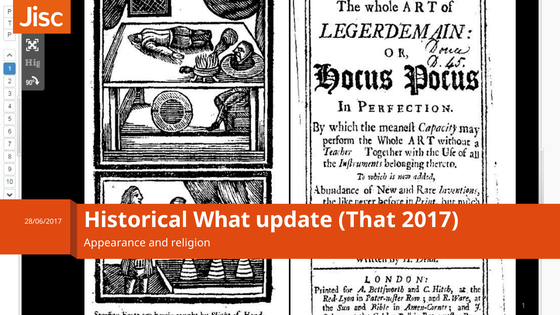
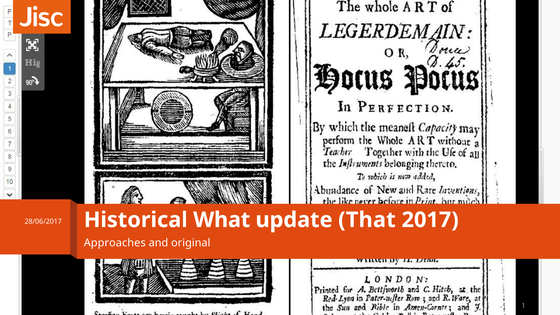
Appearance: Appearance -> Approaches (115, 243)
religion: religion -> original (191, 243)
